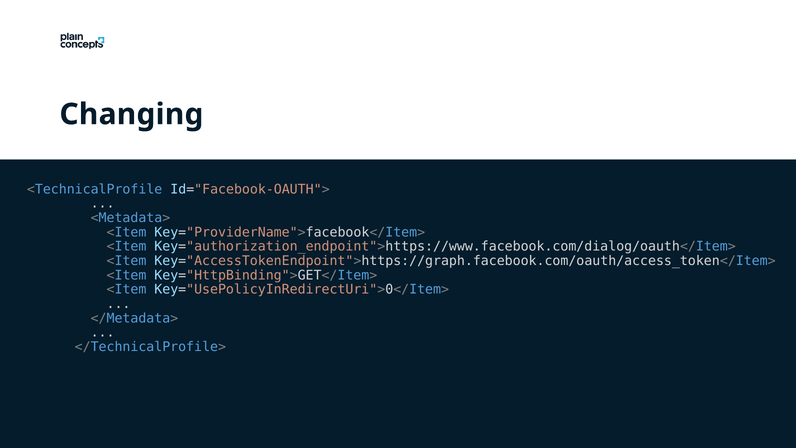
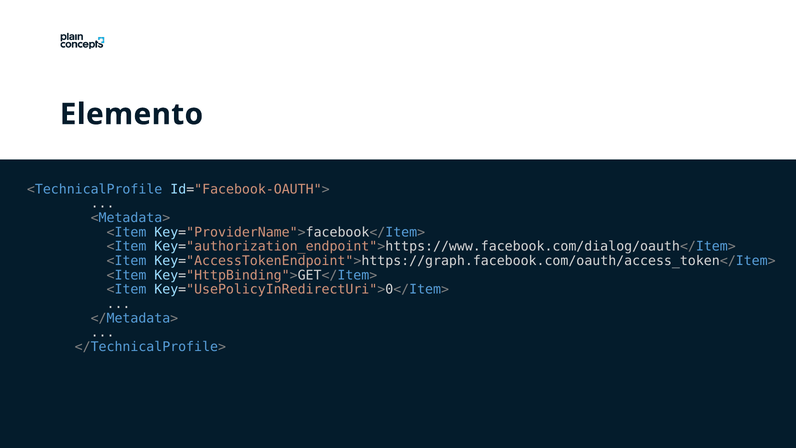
Changing: Changing -> Elemento (131, 114)
